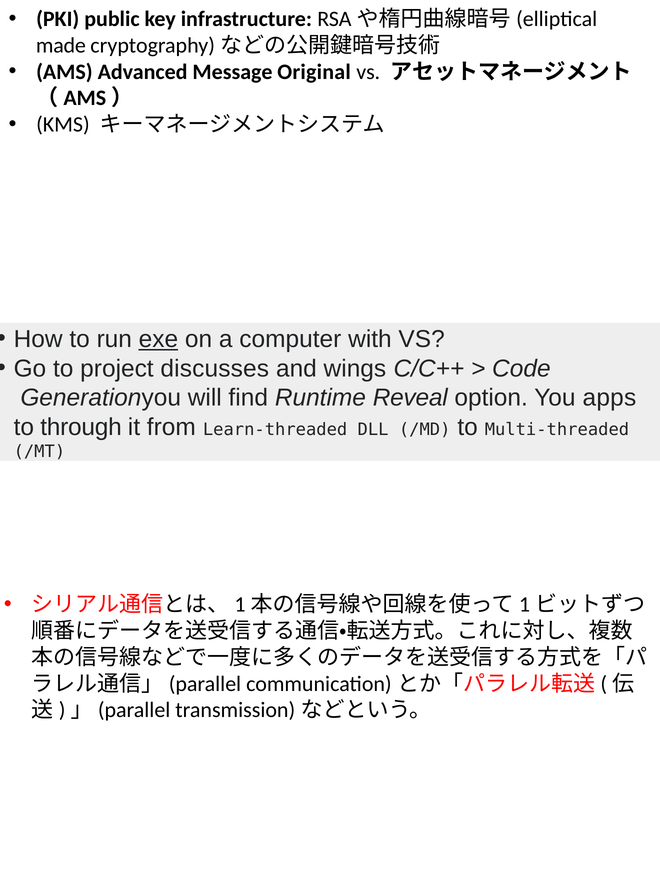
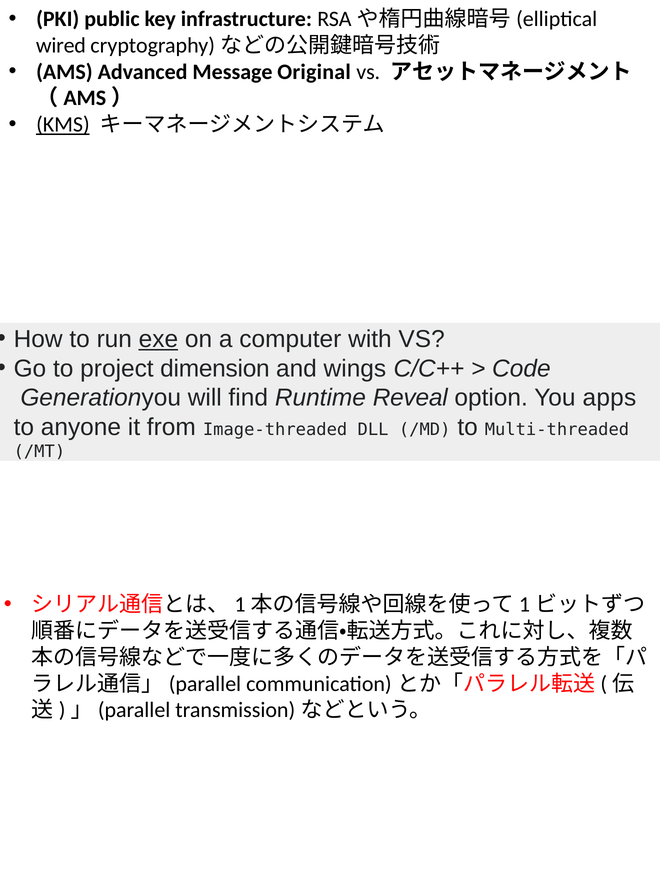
made: made -> wired (61, 45)
KMS underline: none -> present (63, 125)
discusses: discusses -> dimension (215, 369)
through: through -> anyone (81, 427)
Learn-threaded: Learn-threaded -> Image-threaded (275, 430)
